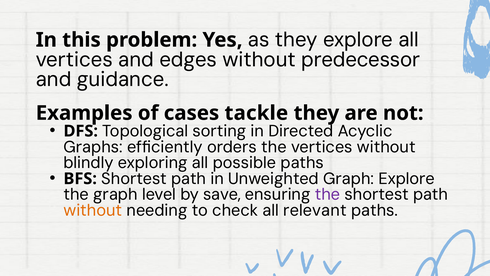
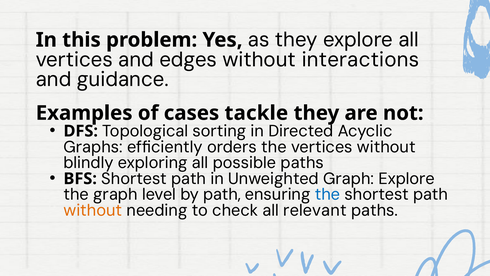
predecessor: predecessor -> interactions (360, 60)
by save: save -> path (222, 194)
the colour: purple -> blue (328, 194)
